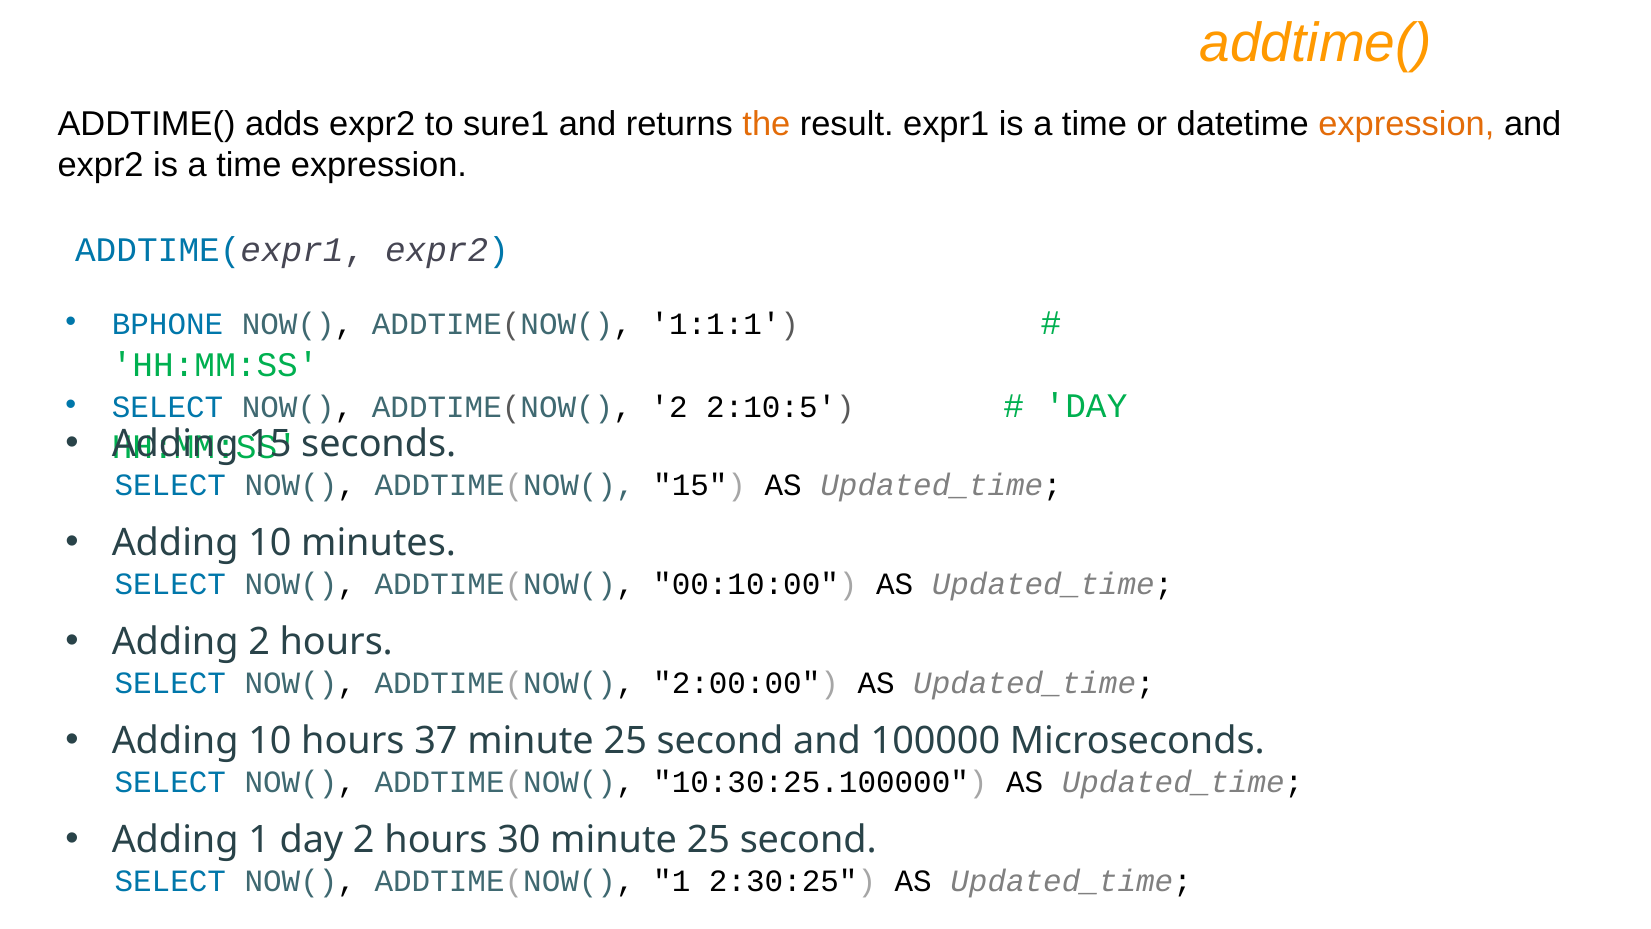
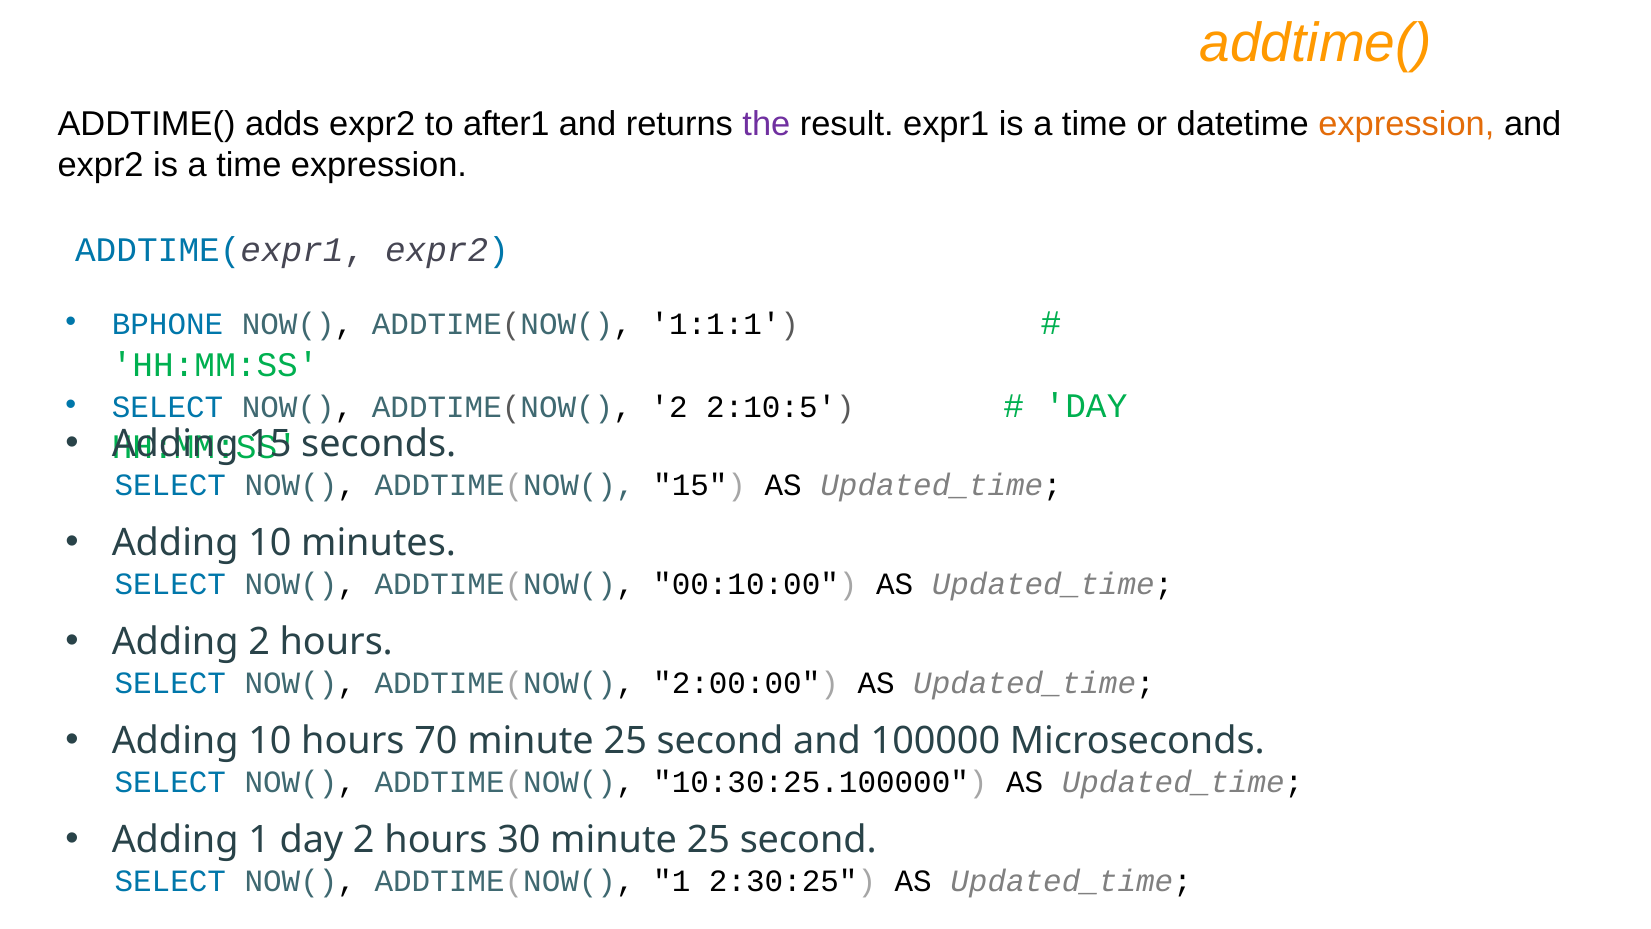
sure1: sure1 -> after1 (506, 124)
the colour: orange -> purple (766, 124)
37: 37 -> 70 (436, 741)
